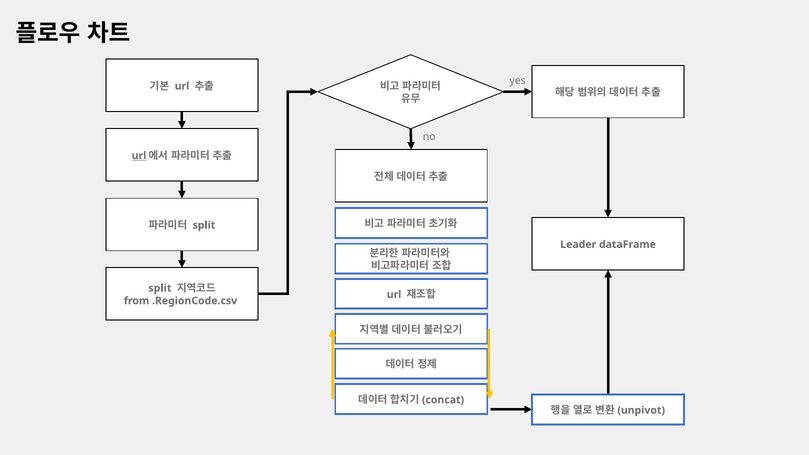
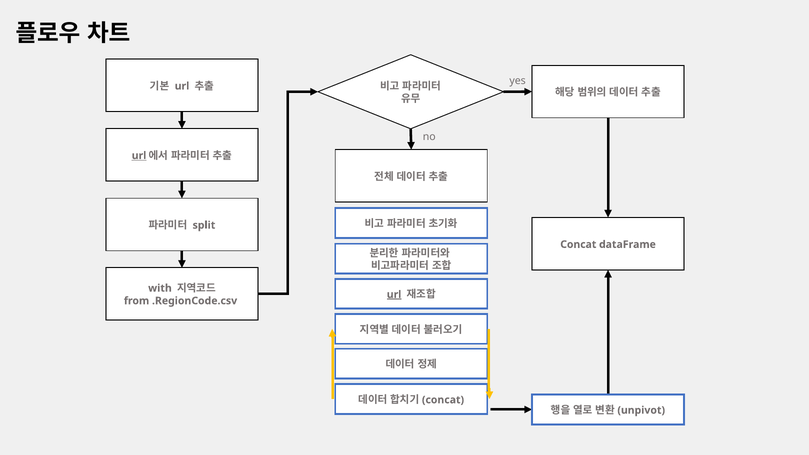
Leader: Leader -> Concat (578, 244)
split: split -> with (160, 288)
url underline: none -> present (394, 295)
